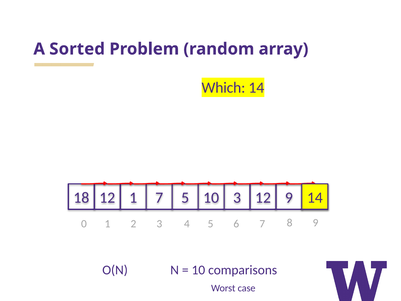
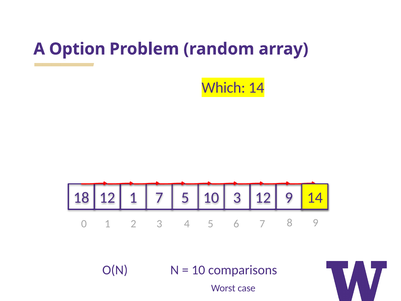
Sorted: Sorted -> Option (77, 49)
